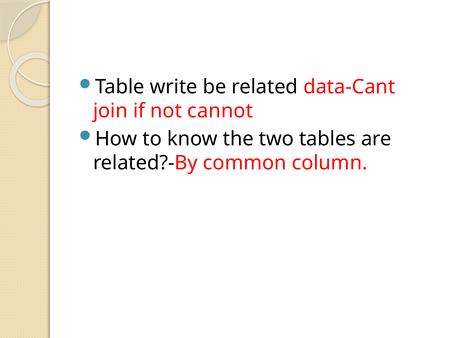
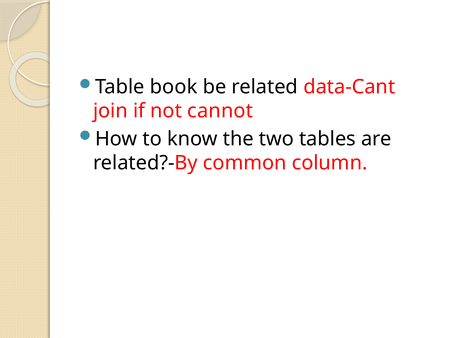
write: write -> book (174, 87)
